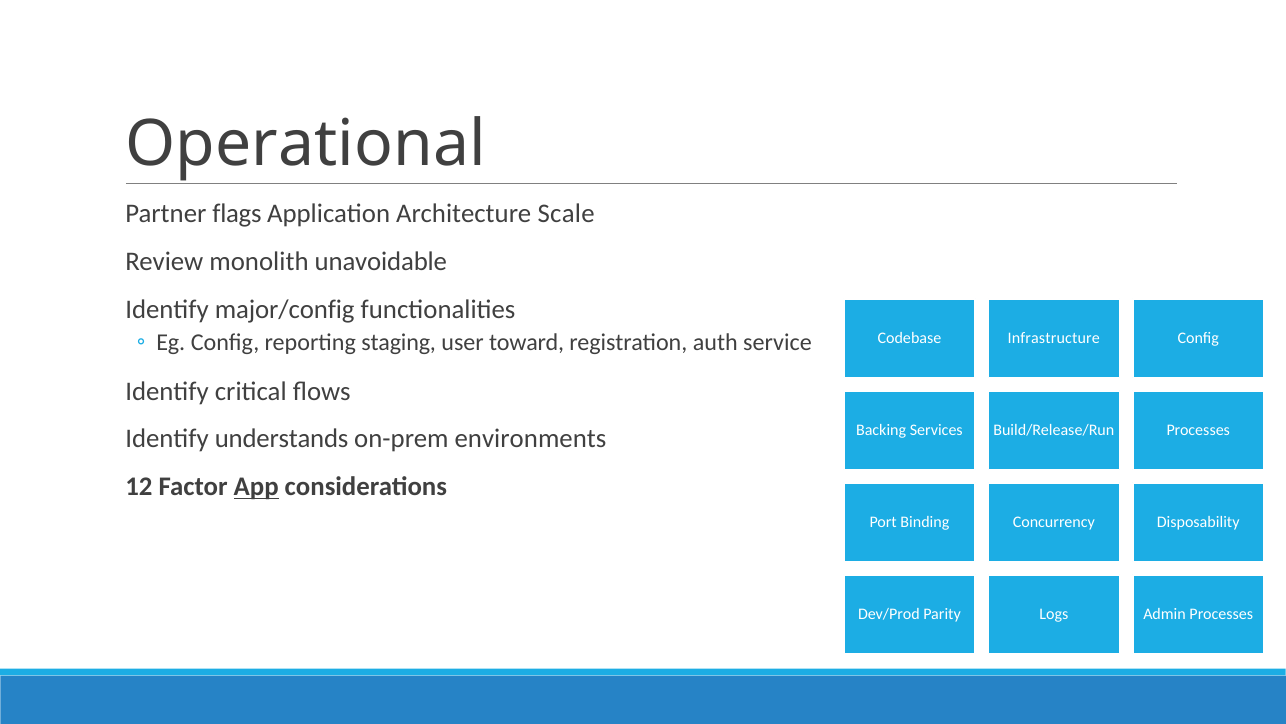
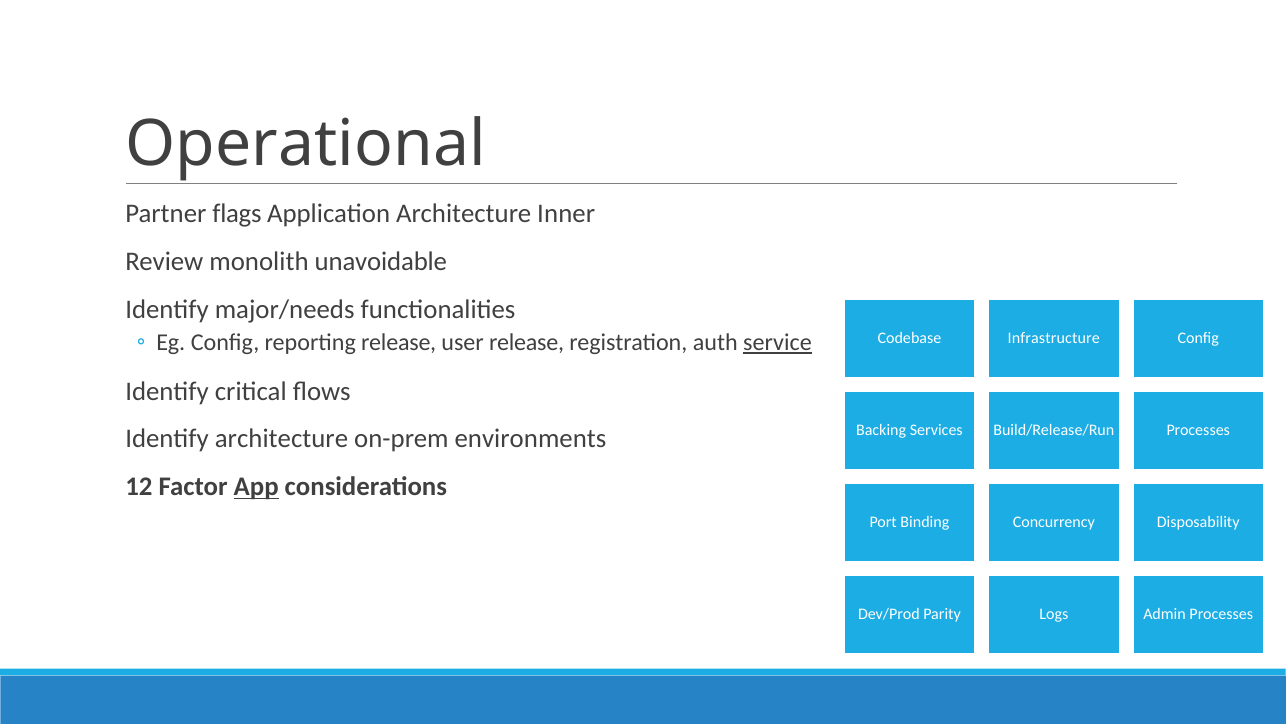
Scale: Scale -> Inner (566, 214)
major/config: major/config -> major/needs (285, 309)
reporting staging: staging -> release (399, 342)
user toward: toward -> release (527, 342)
service underline: none -> present (777, 342)
Identify understands: understands -> architecture (282, 439)
